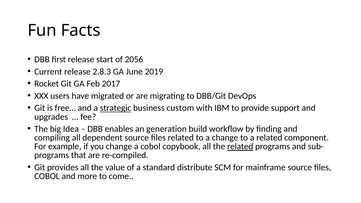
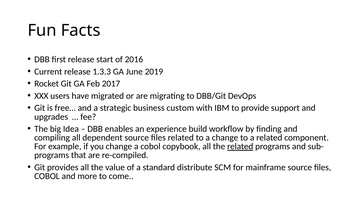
2056: 2056 -> 2016 (134, 59)
2.8.3: 2.8.3 -> 1.3.3 (102, 72)
strategic underline: present -> none (116, 108)
generation: generation -> experience (167, 129)
